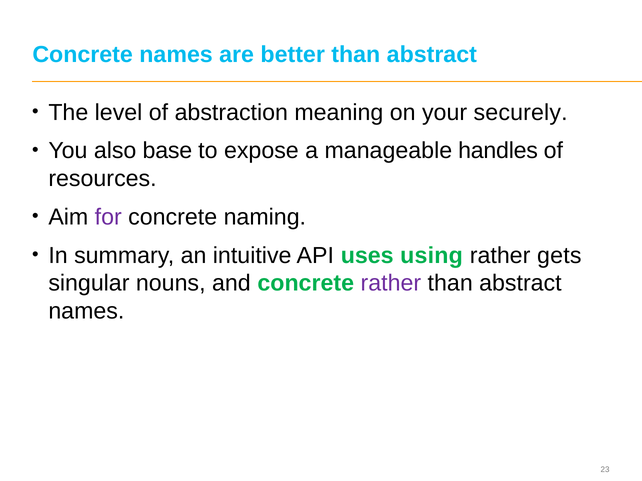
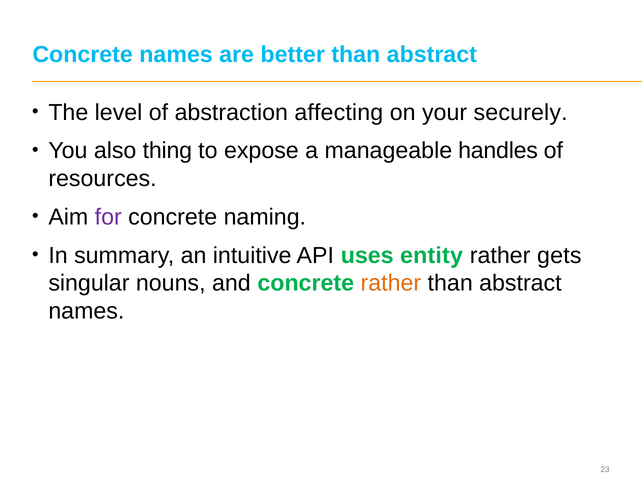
meaning: meaning -> affecting (339, 112)
base: base -> thing (167, 151)
using: using -> entity (431, 256)
rather colour: purple -> orange (391, 284)
